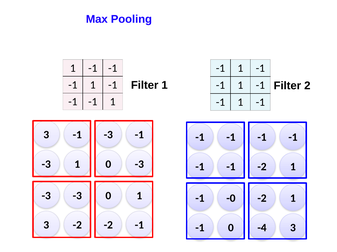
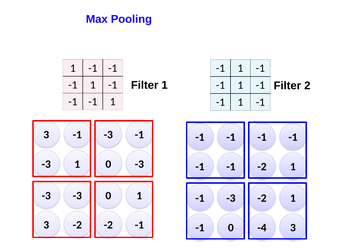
-0: -0 -> -3 (231, 199)
